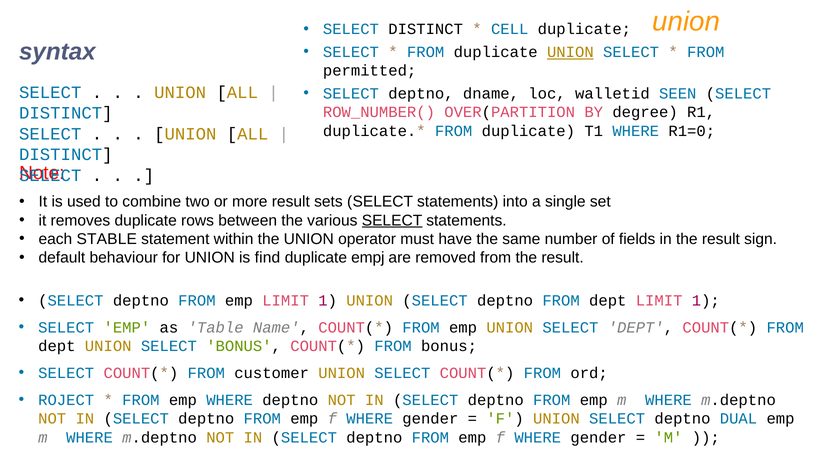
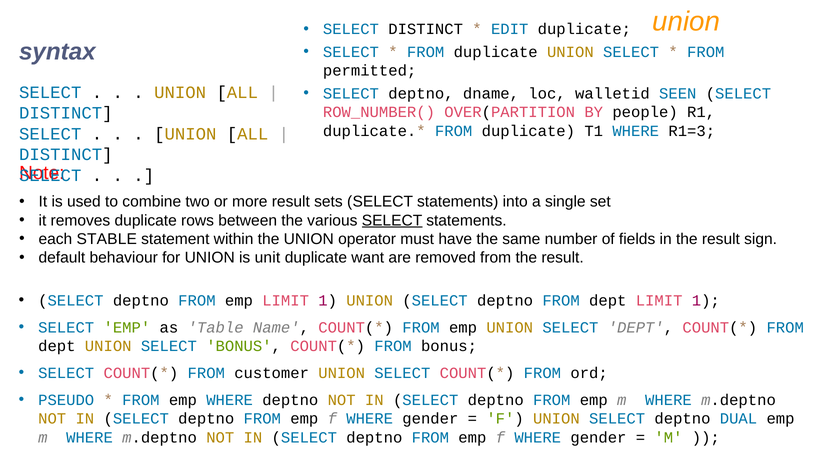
CELL: CELL -> EDIT (510, 29)
UNION underline: present -> none (570, 52)
degree: degree -> people (645, 112)
R1=0: R1=0 -> R1=3 (692, 131)
find: find -> unit (267, 258)
empj: empj -> want (368, 258)
ROJECT: ROJECT -> PSEUDO (66, 400)
